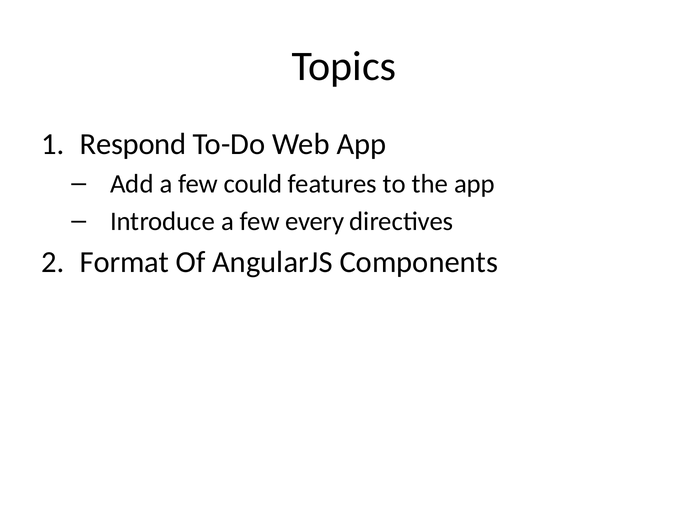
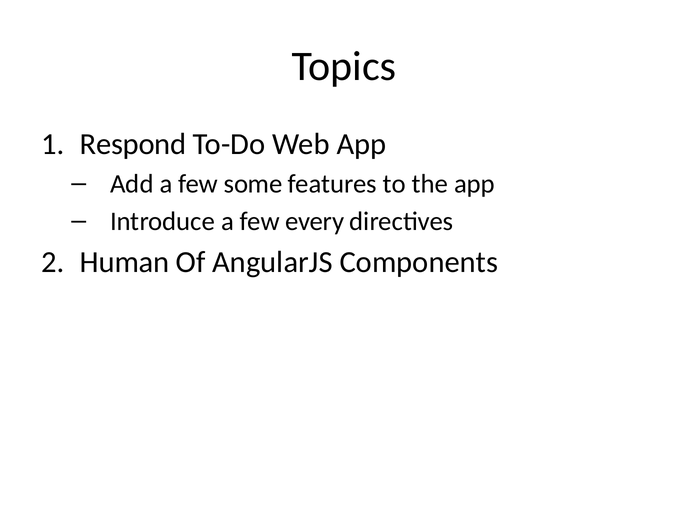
could: could -> some (253, 184)
Format: Format -> Human (125, 262)
